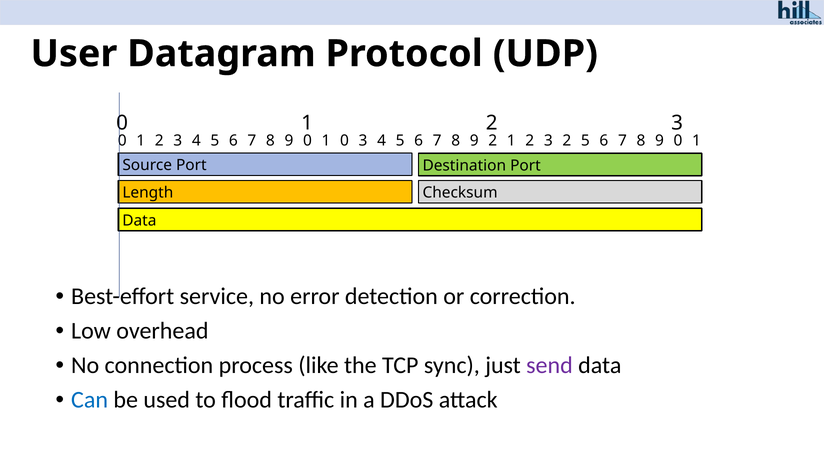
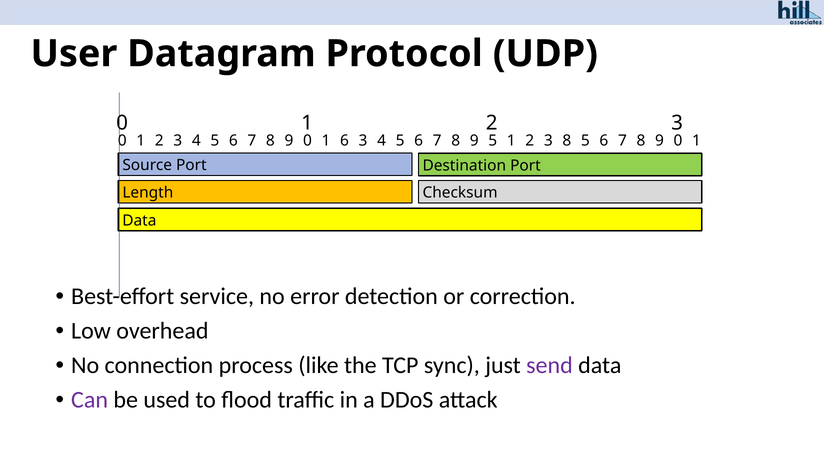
0: 0 -> 6 (345, 141)
9 2: 2 -> 5 (493, 141)
3 2: 2 -> 8 (567, 141)
Can colour: blue -> purple (90, 400)
